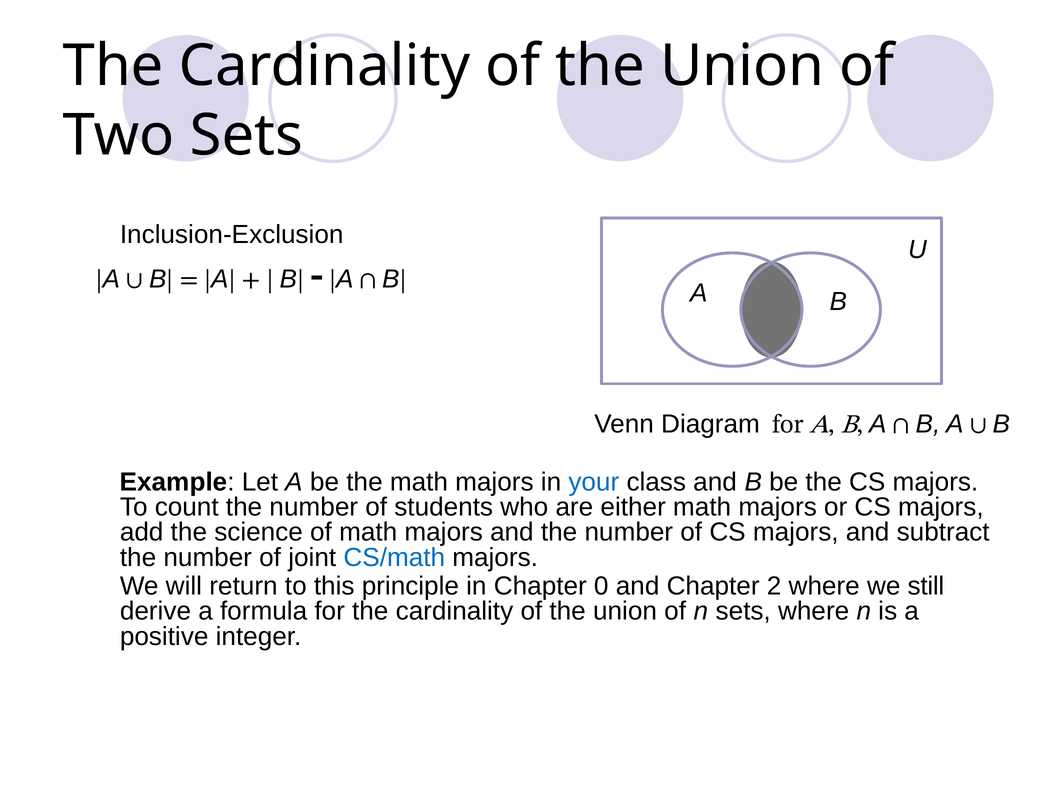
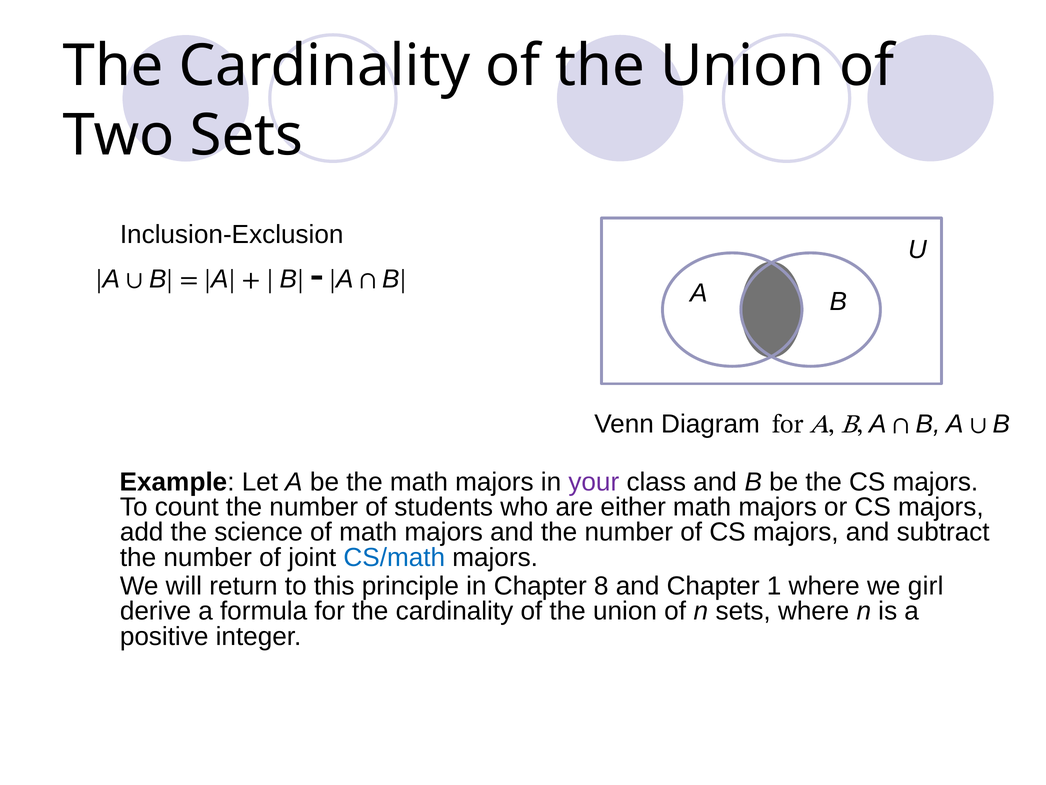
your colour: blue -> purple (594, 482)
0: 0 -> 8 (601, 586)
2: 2 -> 1 (774, 586)
still: still -> girl (926, 586)
